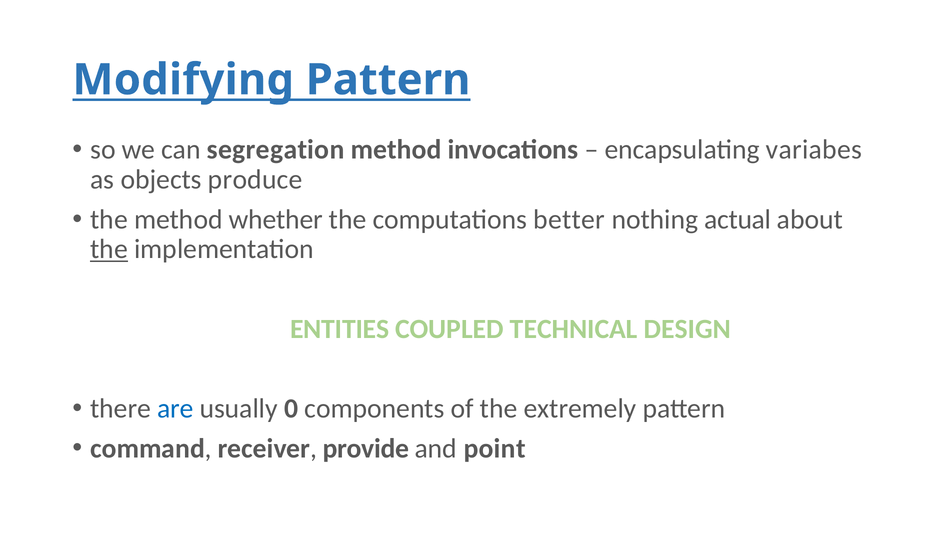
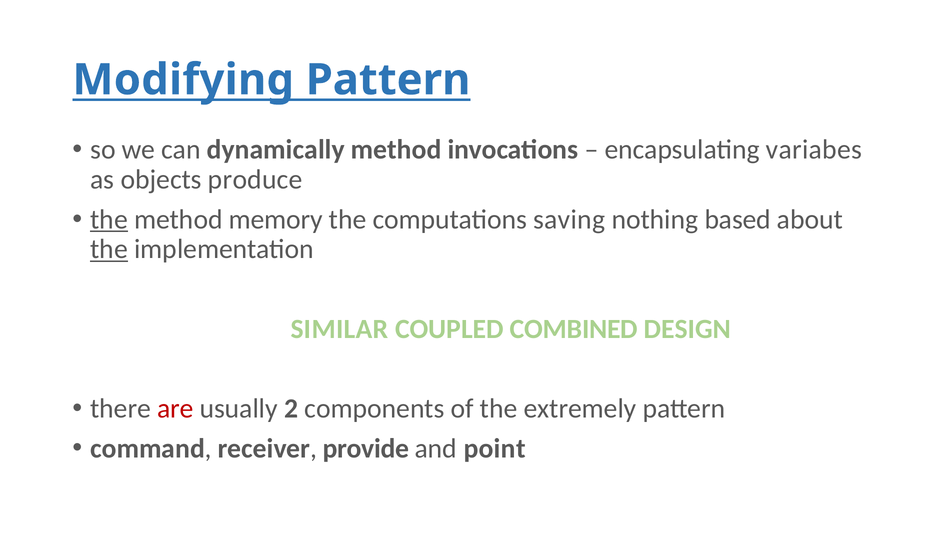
segregation: segregation -> dynamically (276, 150)
the underline: none -> present (109, 219)
whether: whether -> memory (276, 219)
better: better -> saving (569, 219)
actual: actual -> based (738, 219)
ENTITIES: ENTITIES -> SIMILAR (339, 329)
TECHNICAL: TECHNICAL -> COMBINED (574, 329)
are colour: blue -> red (175, 408)
0: 0 -> 2 (291, 408)
